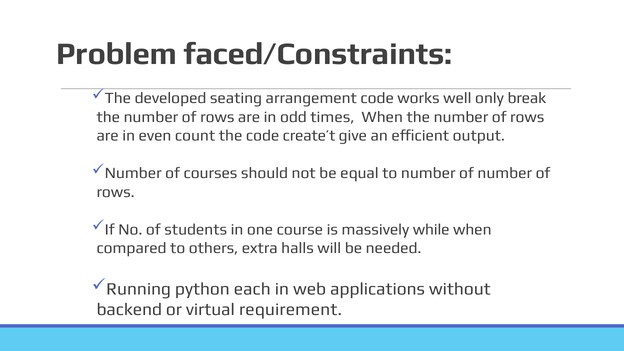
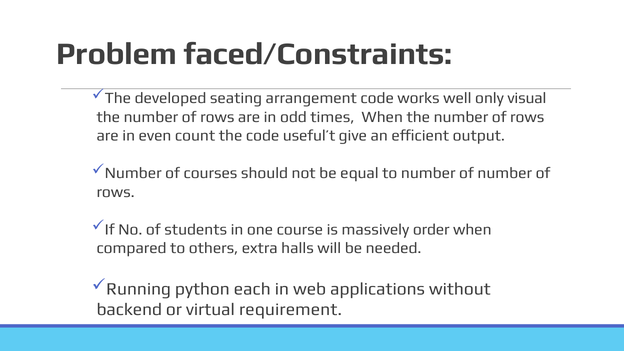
break: break -> visual (527, 98)
create’t: create’t -> useful’t (309, 136)
while: while -> order (431, 229)
